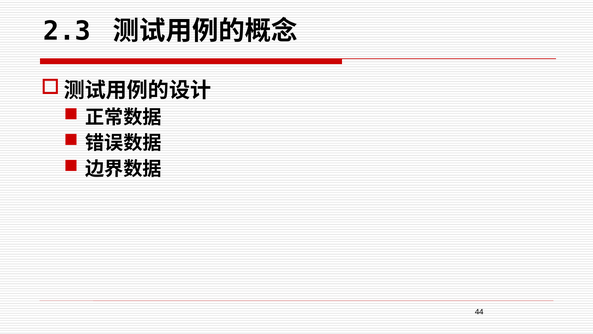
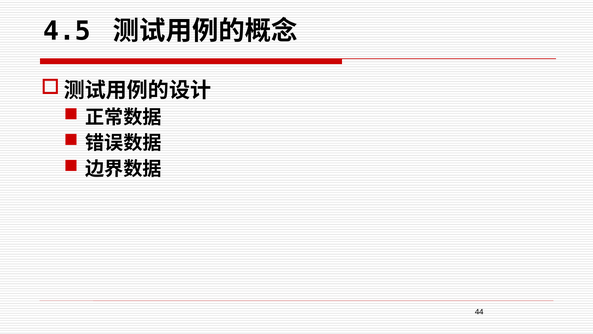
2.3: 2.3 -> 4.5 (67, 31)
